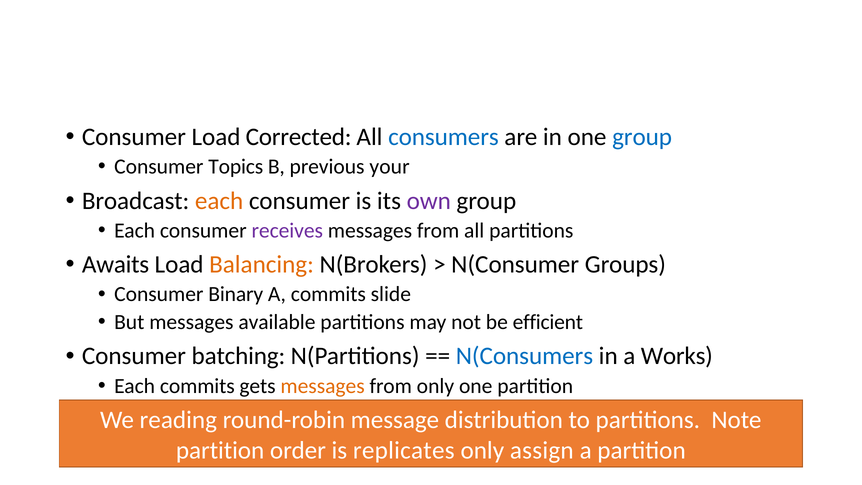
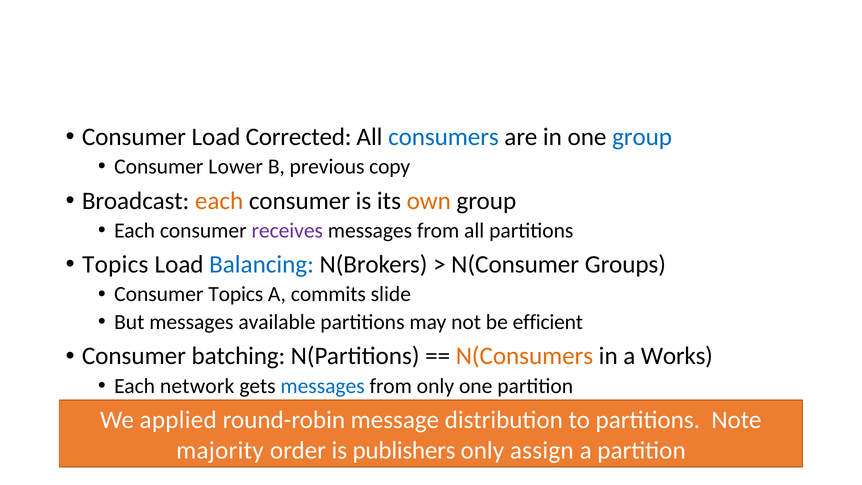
Topics: Topics -> Lower (236, 167)
your: your -> copy (390, 167)
own colour: purple -> orange (429, 201)
Awaits: Awaits -> Topics (115, 265)
Balancing colour: orange -> blue (262, 265)
Consumer Binary: Binary -> Topics (236, 294)
N(Consumers colour: blue -> orange (524, 356)
Each commits: commits -> network (197, 386)
messages colour: orange -> blue (323, 386)
reading: reading -> applied (178, 420)
partition: partition -> majority (220, 450)
replicates: replicates -> publishers (404, 450)
